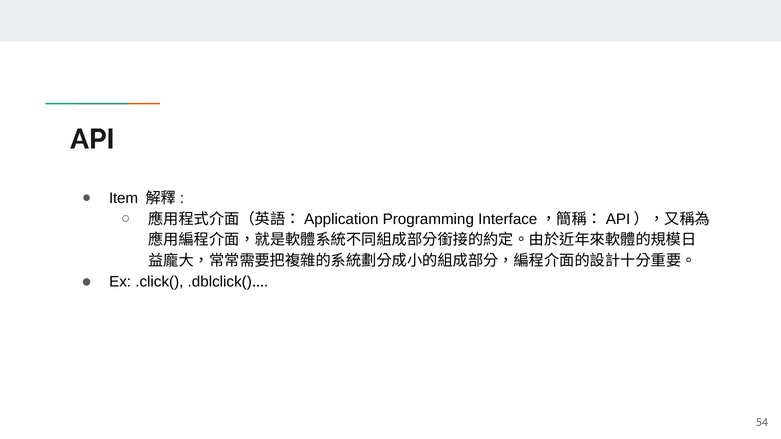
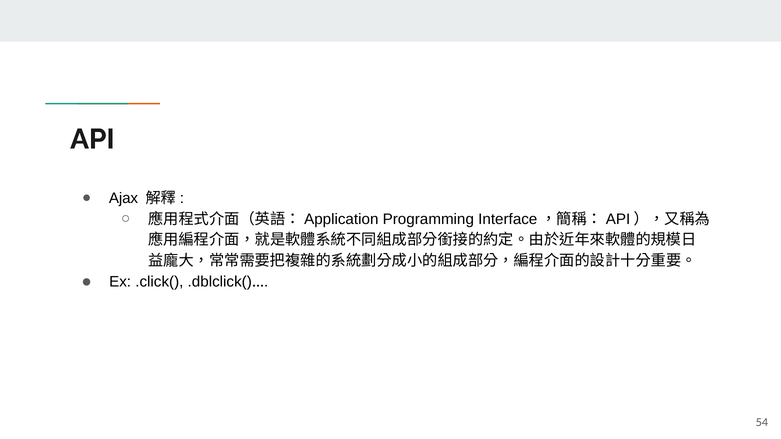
Item: Item -> Ajax (124, 198)
